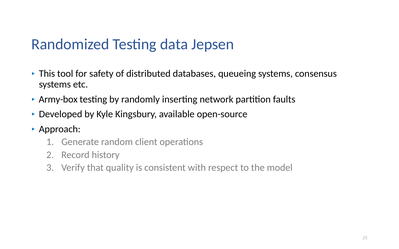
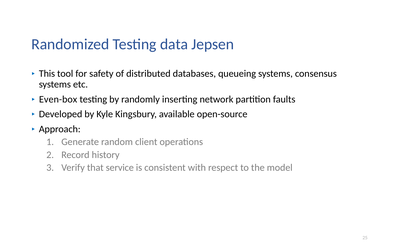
Army-box: Army-box -> Even-box (58, 99)
quality: quality -> service (120, 168)
